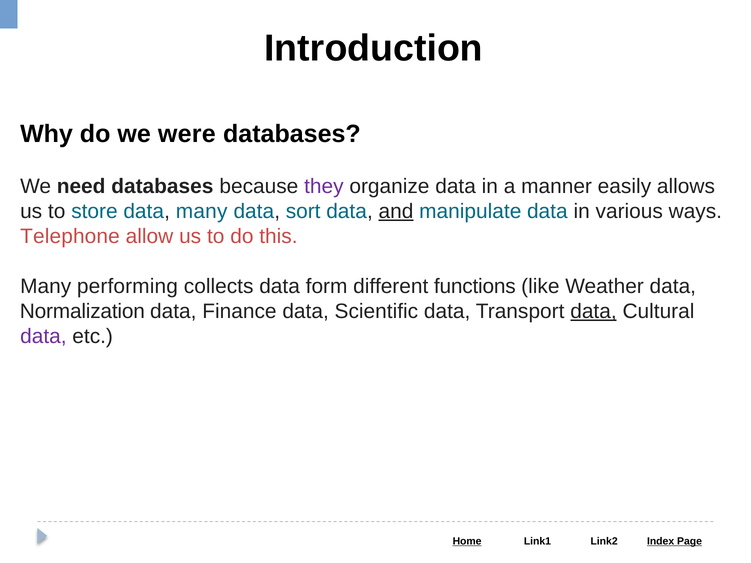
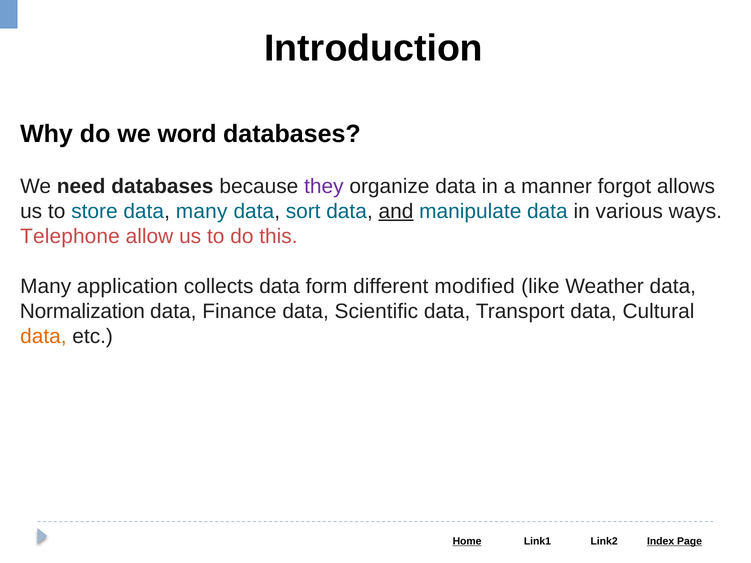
were: were -> word (187, 134)
easily: easily -> forgot (624, 186)
performing: performing -> application (127, 286)
functions: functions -> modified (475, 286)
data underline: present -> none (593, 311)
data colour: purple -> orange (43, 337)
